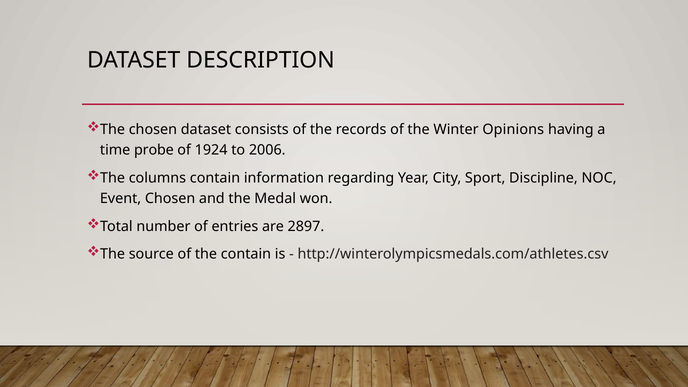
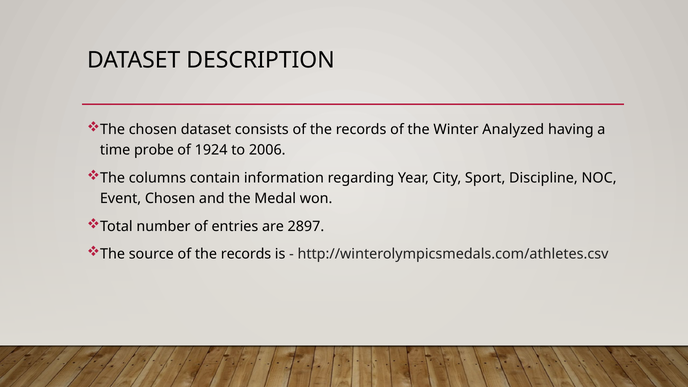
Opinions: Opinions -> Analyzed (513, 129)
source of the contain: contain -> records (246, 254)
